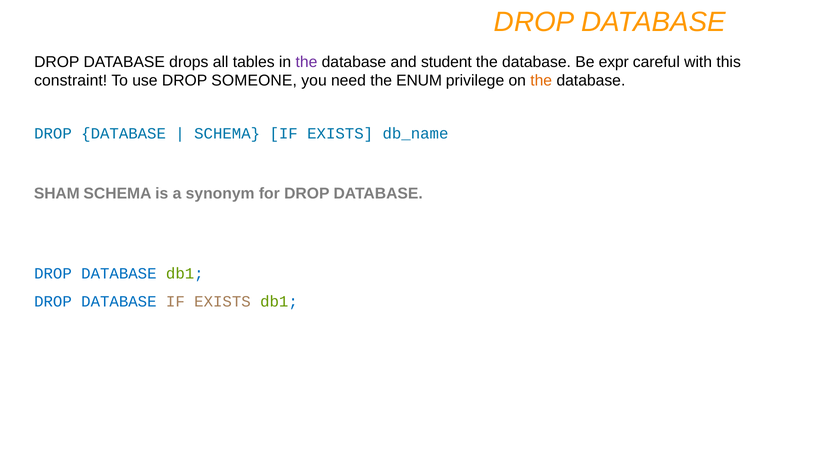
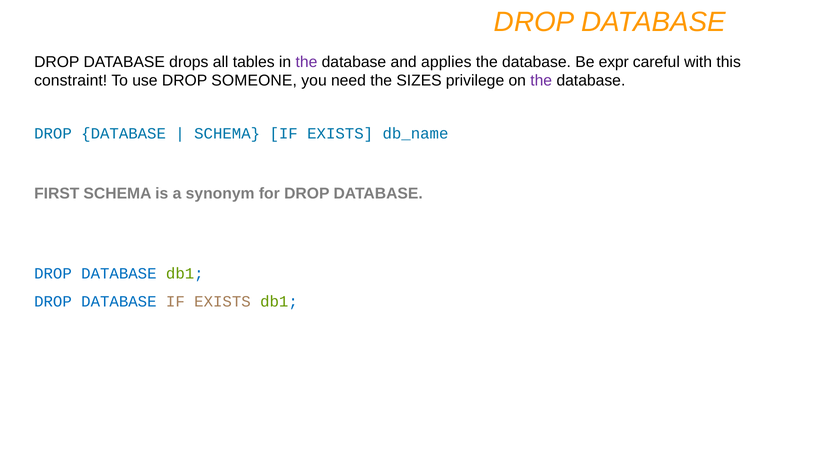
student: student -> applies (446, 62)
ENUM: ENUM -> SIZES (419, 81)
the colour: orange -> purple (541, 81)
SHAM: SHAM -> FIRST (57, 193)
